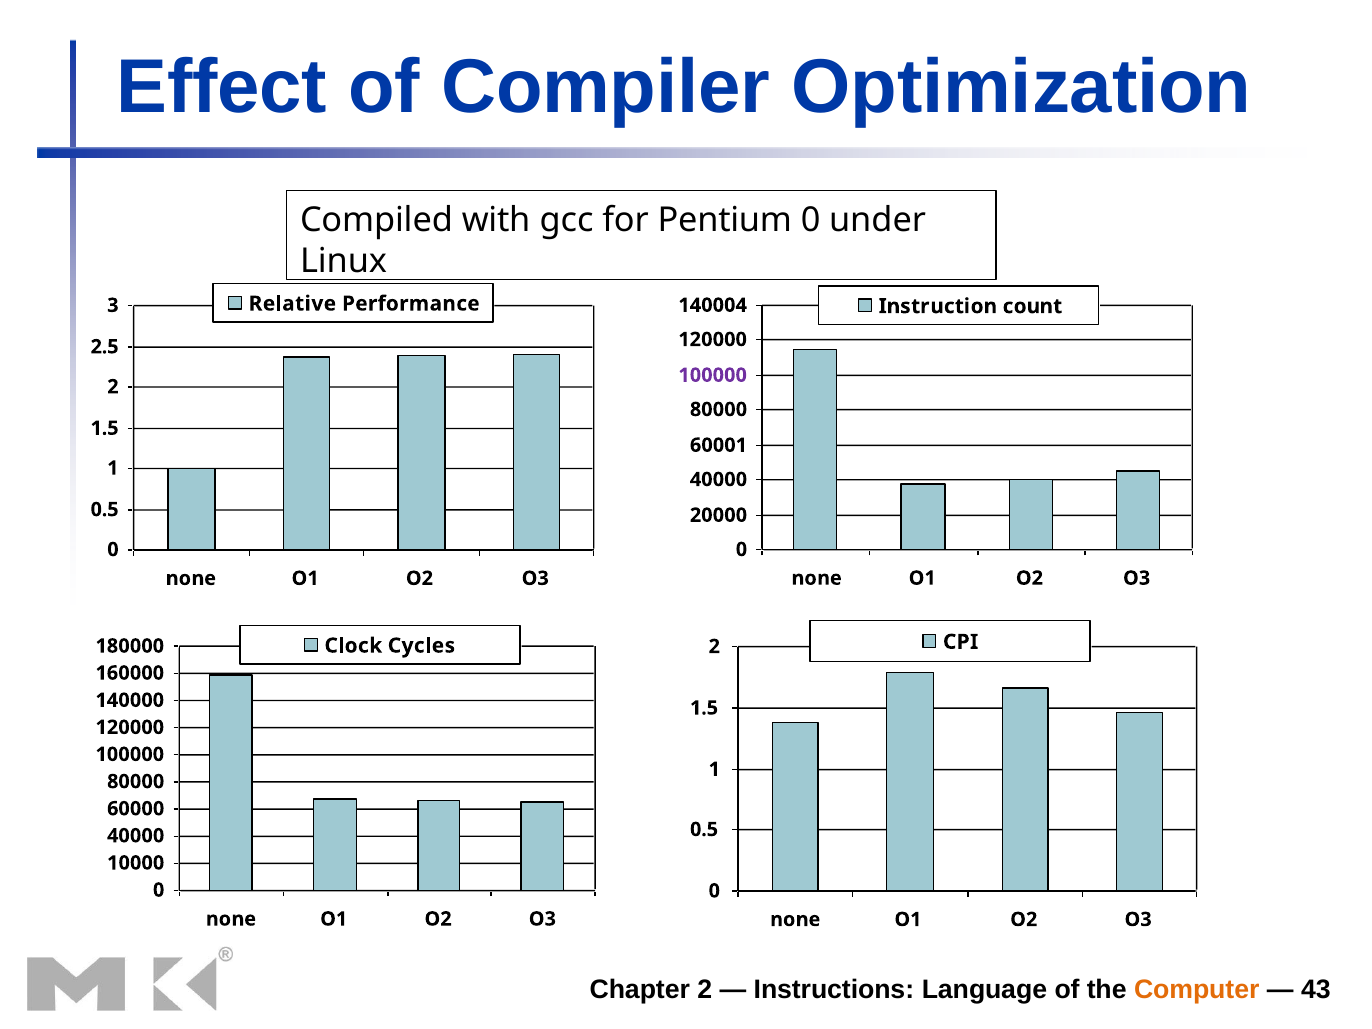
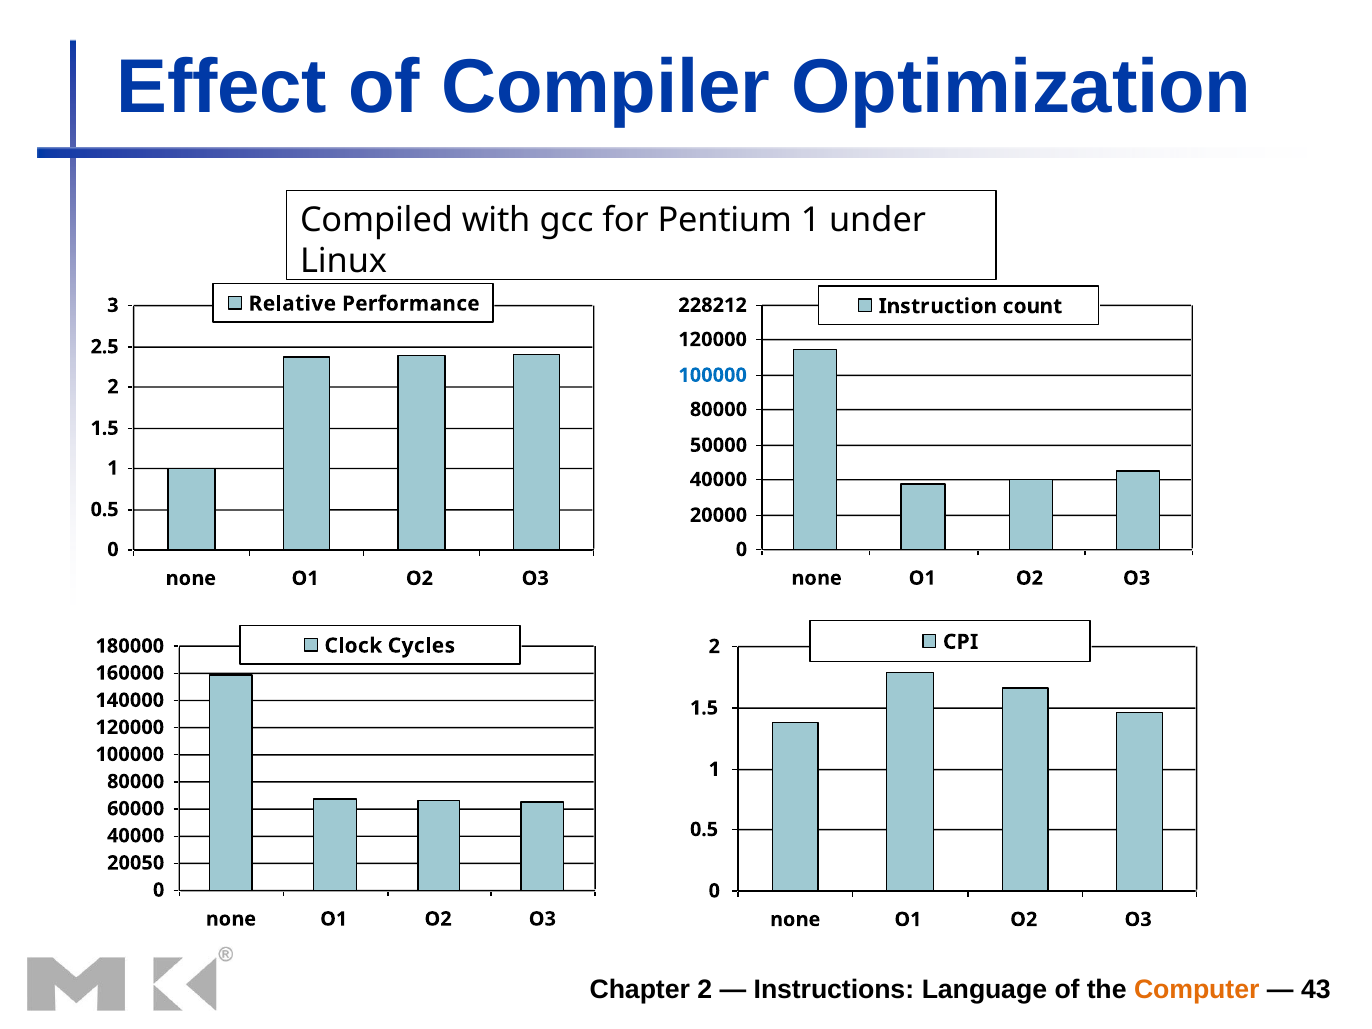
Pentium 0: 0 -> 1 (811, 220)
140004: 140004 -> 228212 (713, 305)
100000 colour: purple -> blue (713, 375)
60001: 60001 -> 50000 (719, 445)
10000: 10000 -> 20050 (136, 863)
